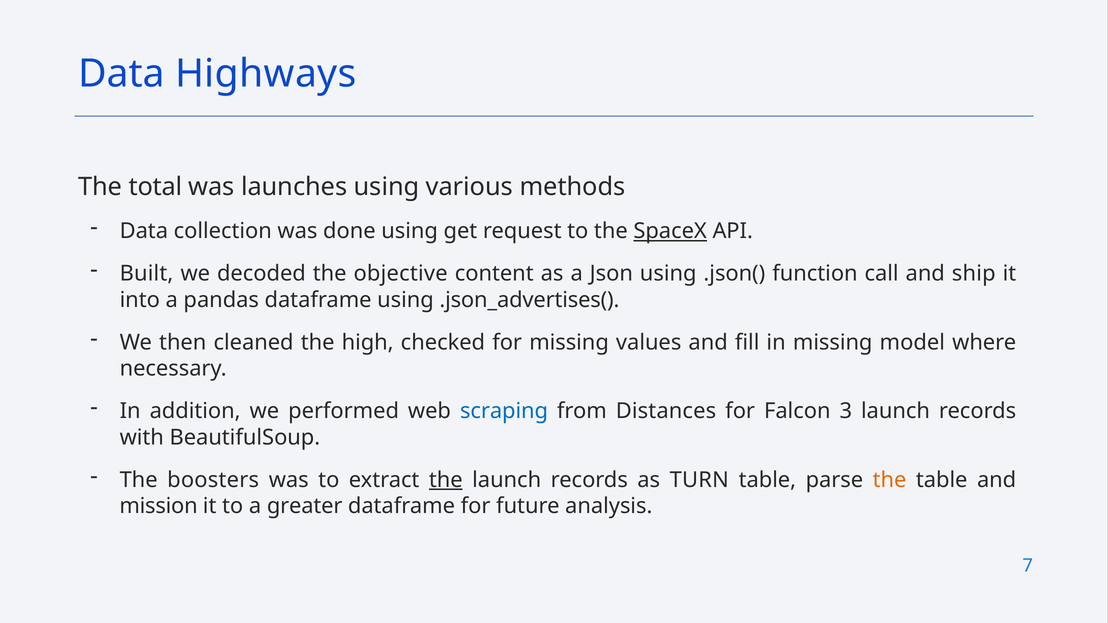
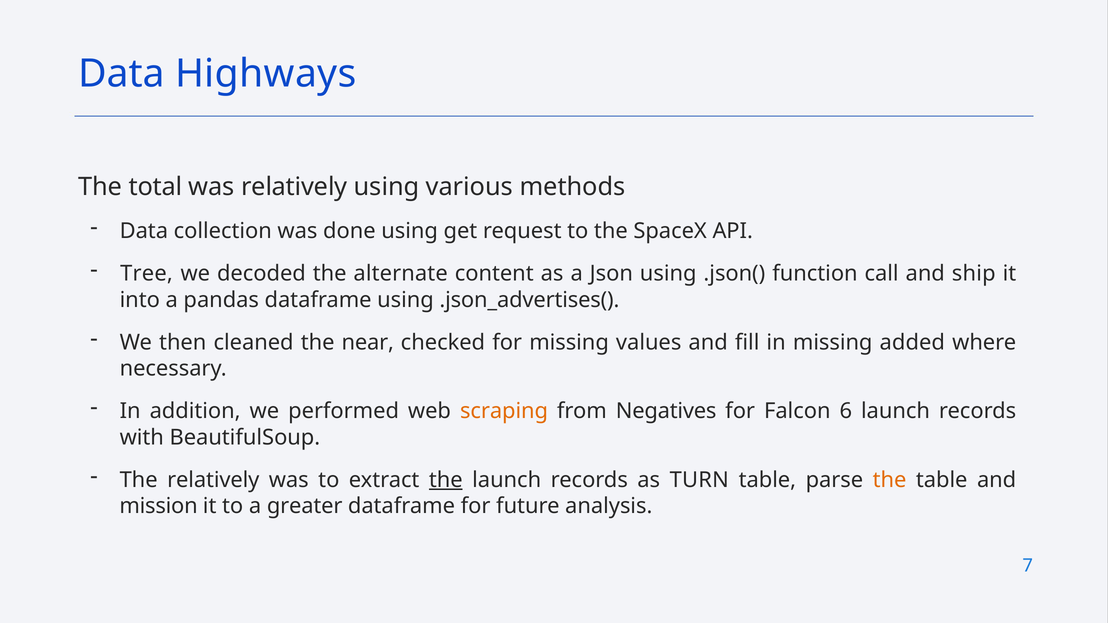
was launches: launches -> relatively (294, 187)
SpaceX underline: present -> none (670, 231)
Built: Built -> Tree (146, 274)
objective: objective -> alternate (401, 274)
high: high -> near (368, 343)
model: model -> added (912, 343)
scraping colour: blue -> orange (504, 411)
Distances: Distances -> Negatives (666, 411)
3: 3 -> 6 (846, 411)
The boosters: boosters -> relatively (213, 480)
